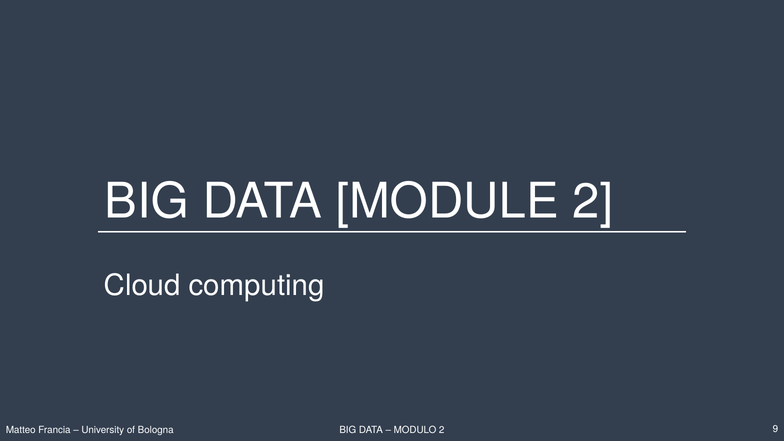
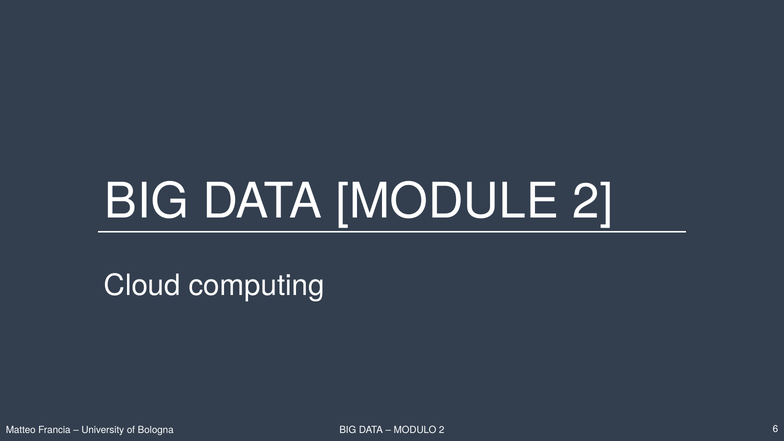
9: 9 -> 6 (775, 429)
